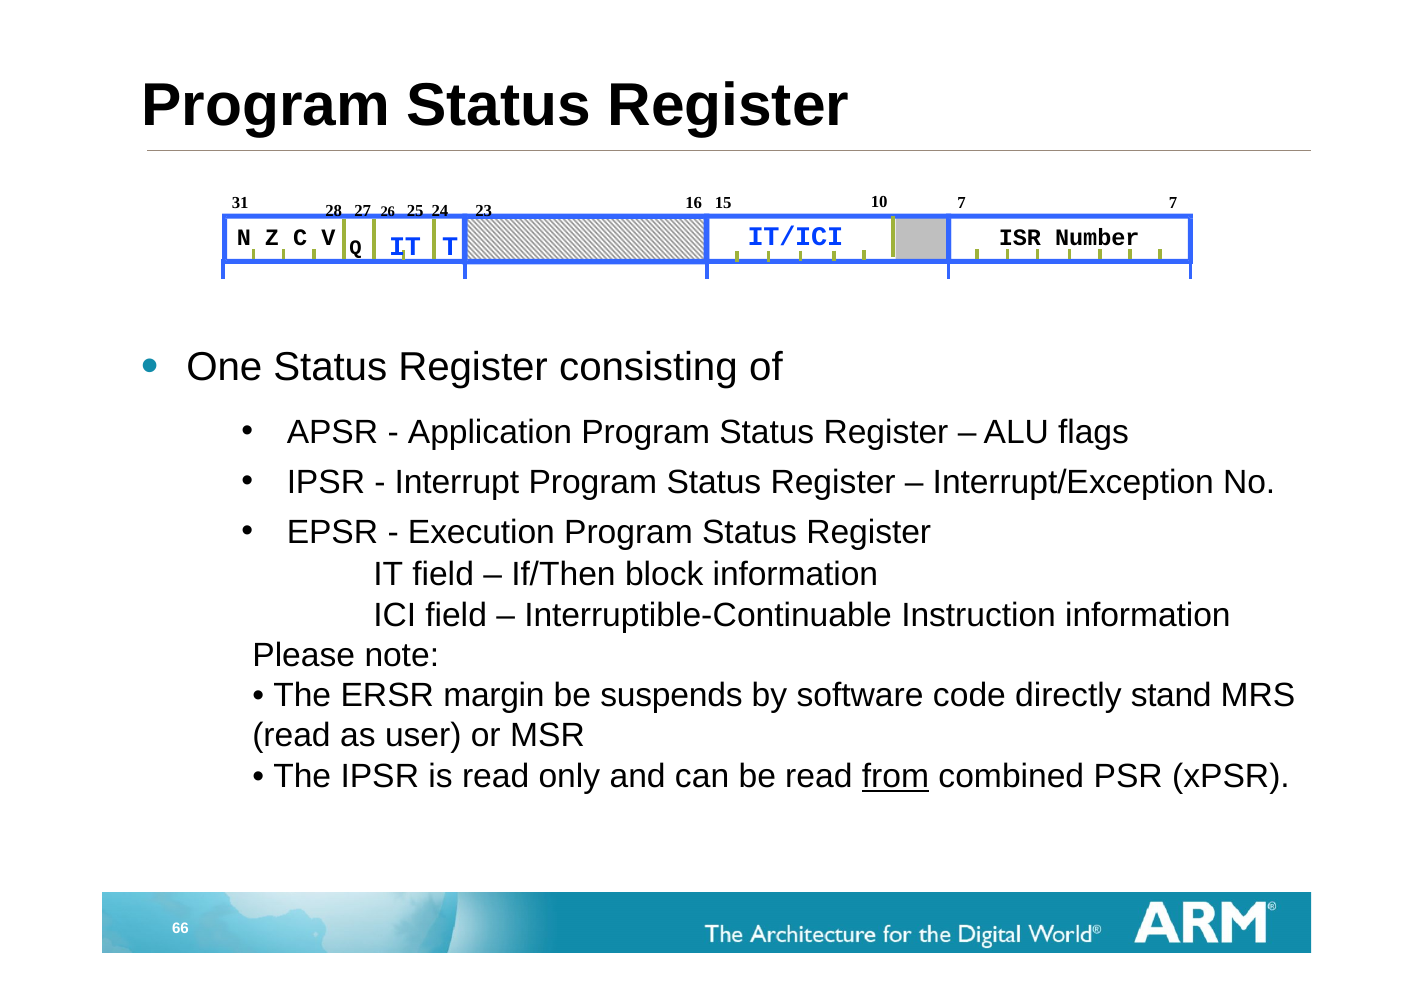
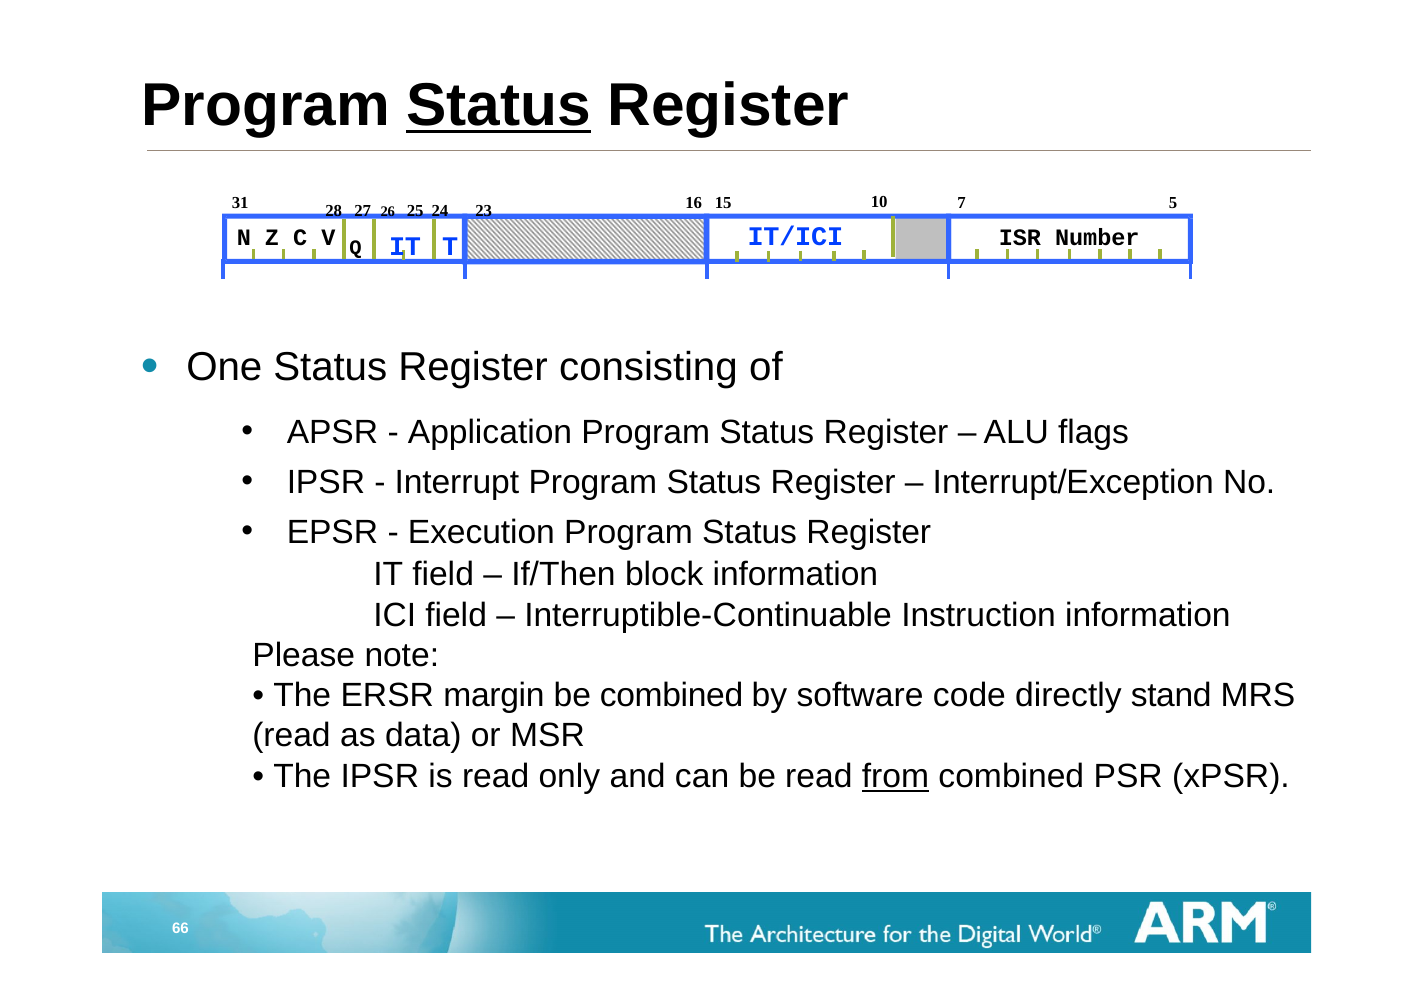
Status underline: none -> present (499, 105)
15 7: 7 -> 5 (1173, 203)
be suspends: suspends -> combined (672, 696)
user: user -> data (423, 736)
